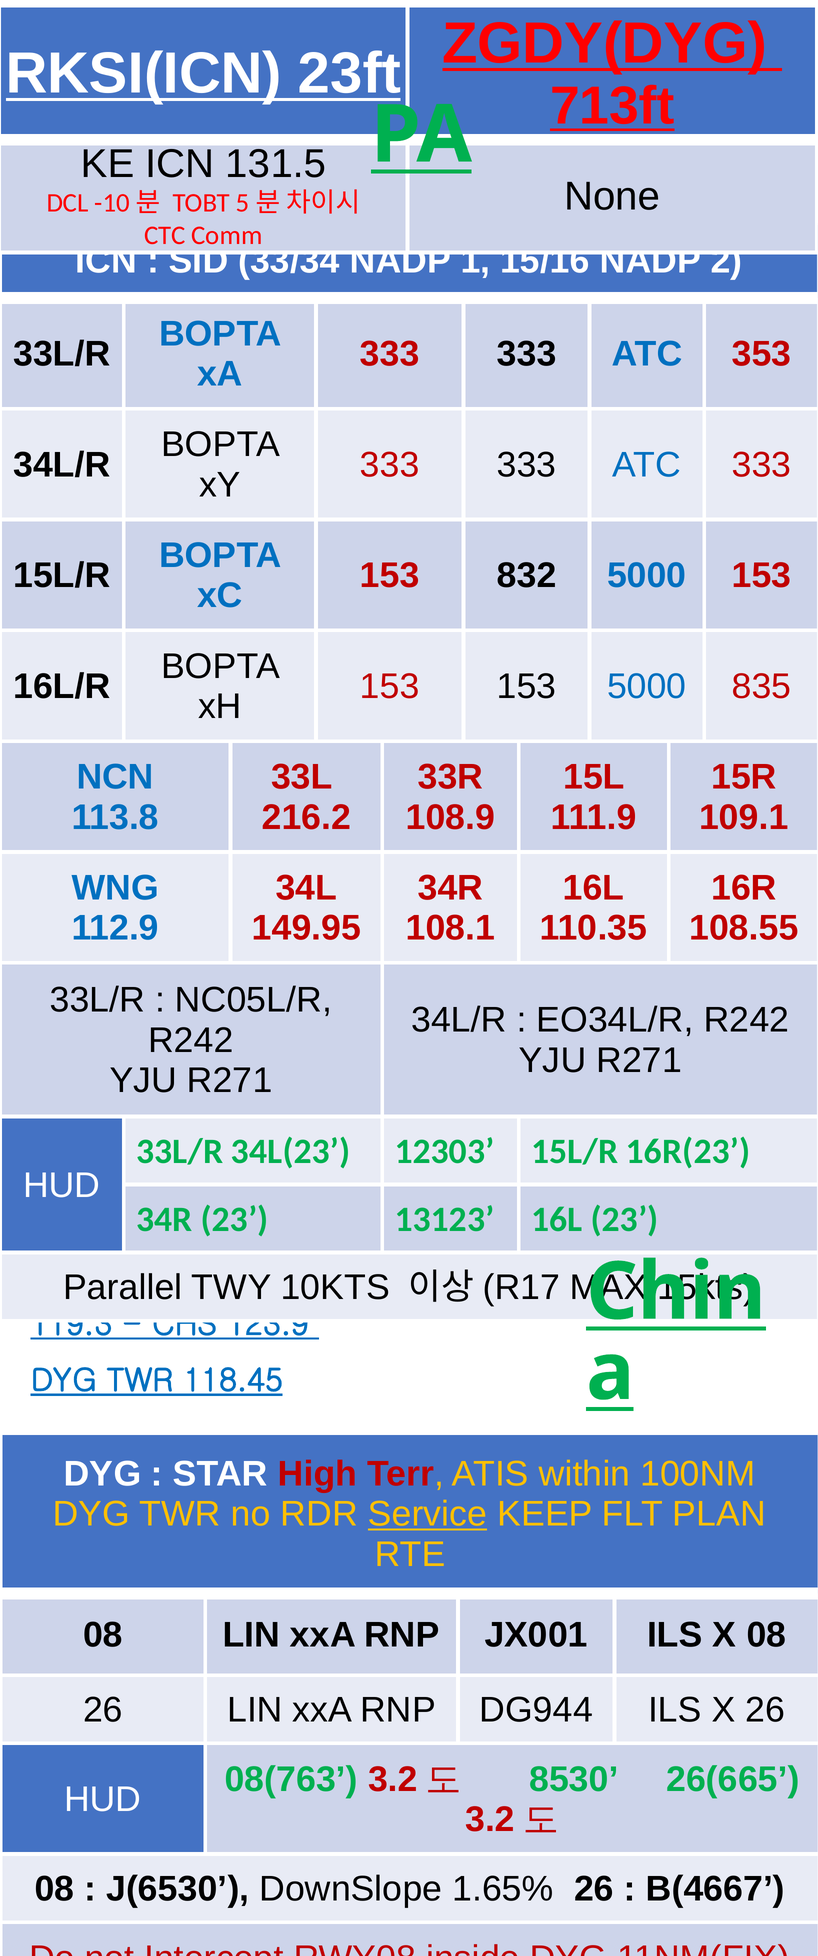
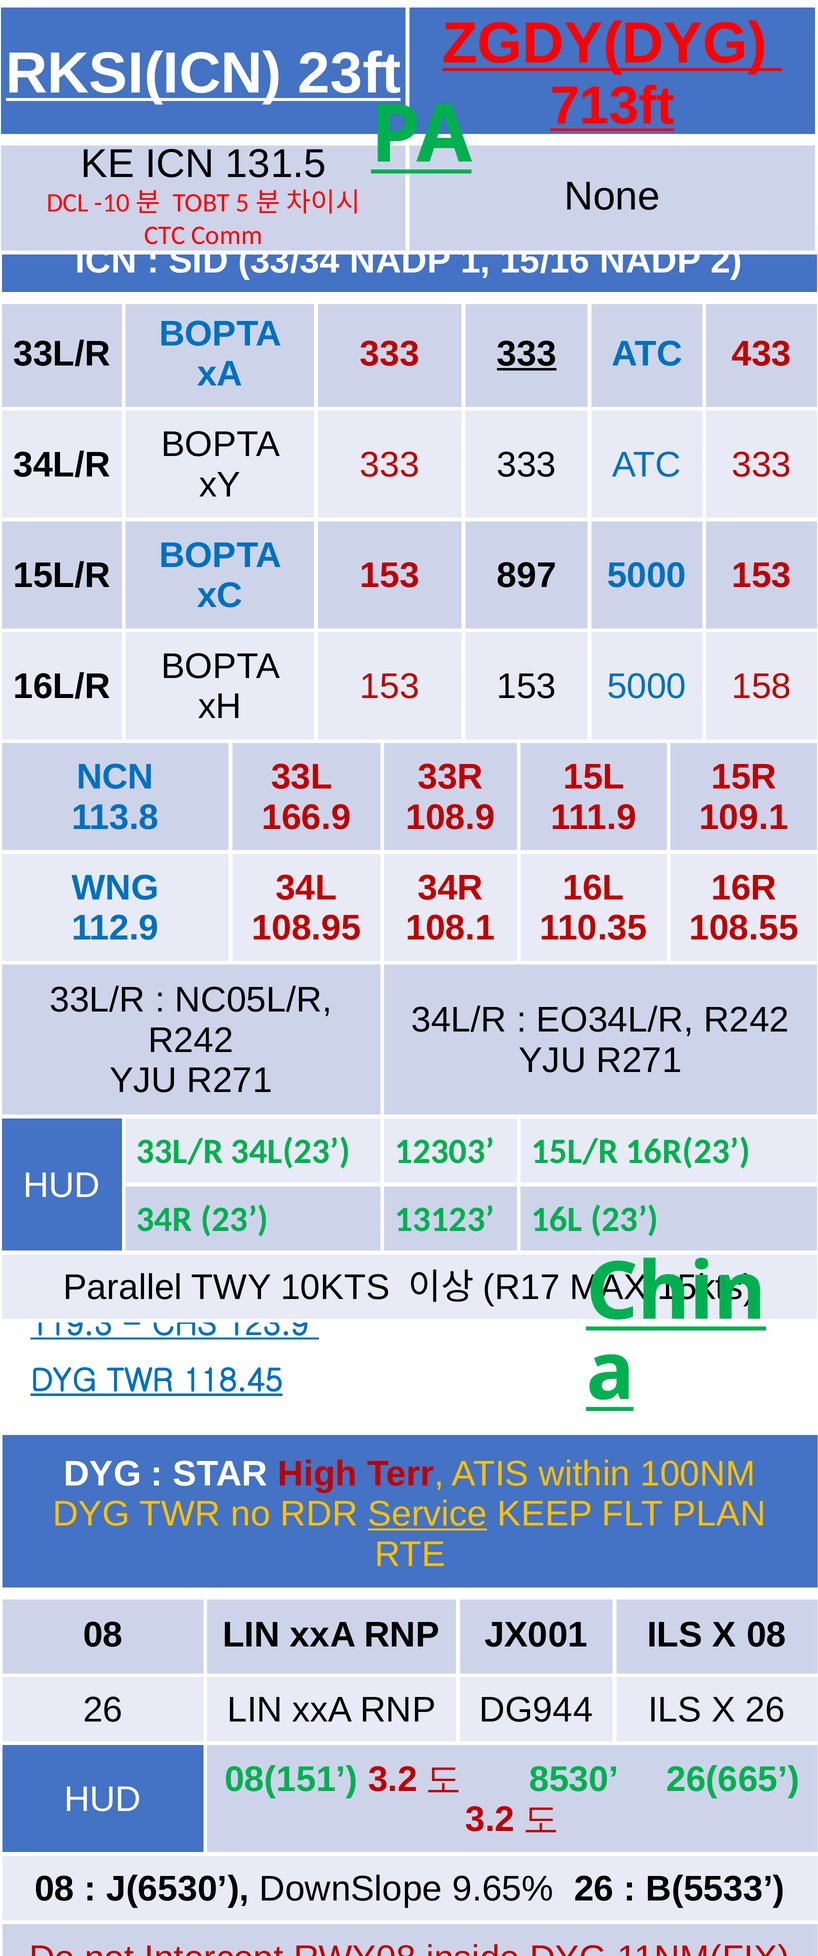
333 underline: none -> present (527, 354)
353: 353 -> 433 (762, 354)
832: 832 -> 897 (527, 576)
835: 835 -> 158 (762, 687)
216.2: 216.2 -> 166.9 (306, 818)
149.95: 149.95 -> 108.95 (306, 929)
08(763: 08(763 -> 08(151 (291, 1780)
1.65%: 1.65% -> 9.65% (503, 1890)
B(4667: B(4667 -> B(5533 (715, 1890)
